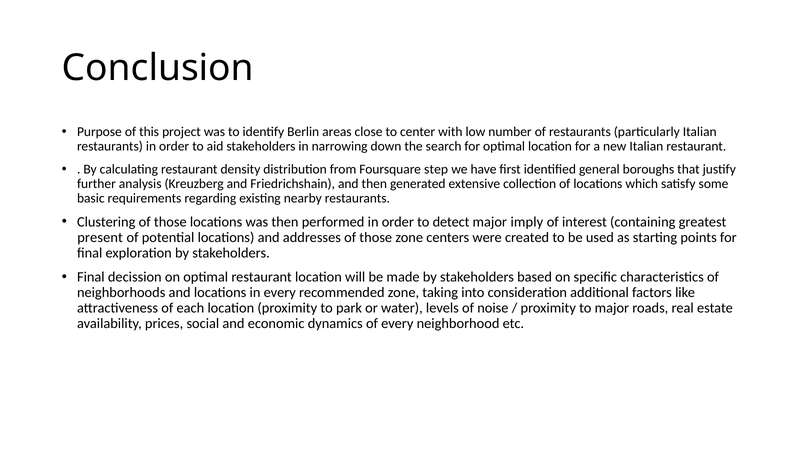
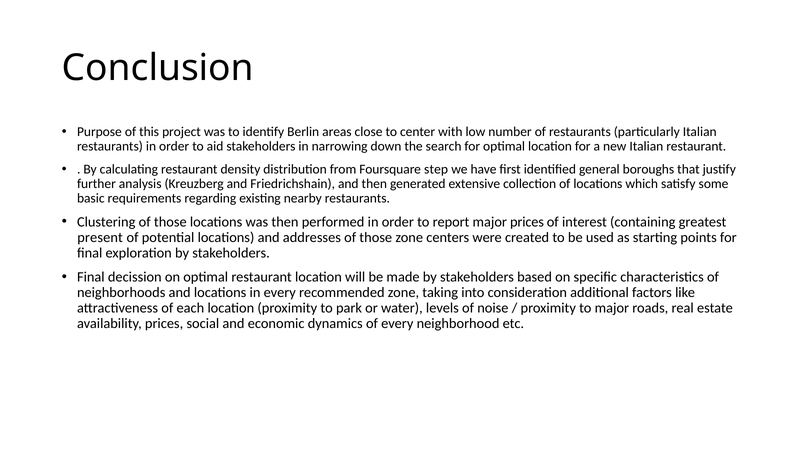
detect: detect -> report (451, 222)
major imply: imply -> prices (527, 222)
